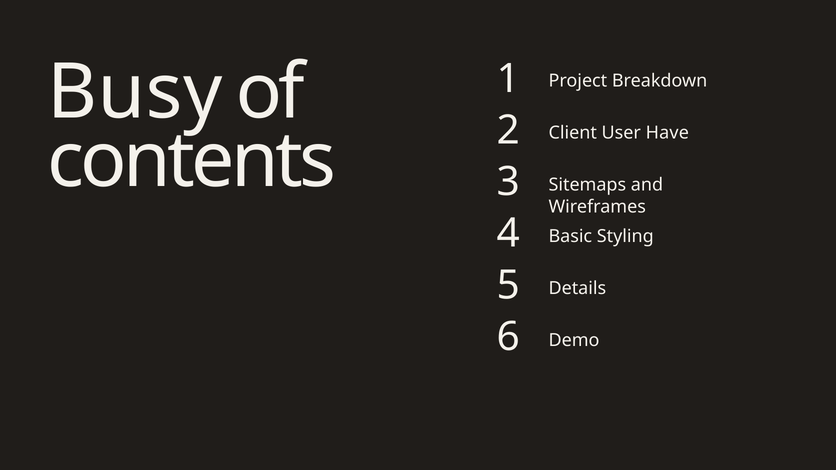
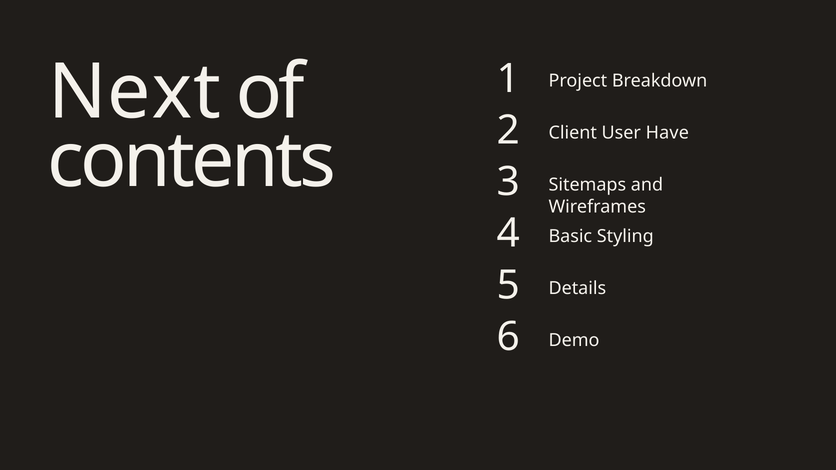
Busy: Busy -> Next (135, 92)
